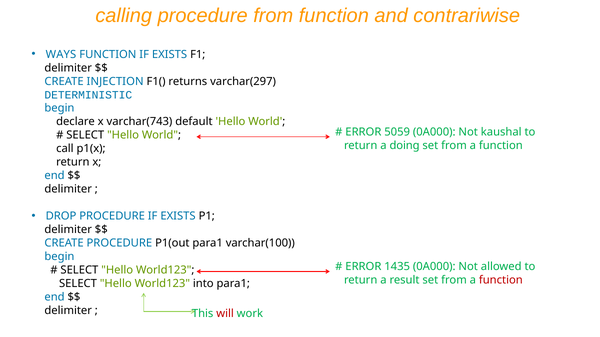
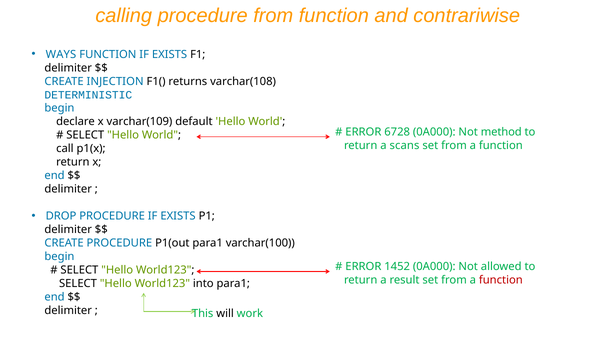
varchar(297: varchar(297 -> varchar(108 (243, 81)
varchar(743: varchar(743 -> varchar(109 (139, 122)
5059: 5059 -> 6728 (397, 132)
kaushal: kaushal -> method (501, 132)
doing: doing -> scans (404, 146)
1435: 1435 -> 1452 (397, 267)
will colour: red -> black (225, 314)
